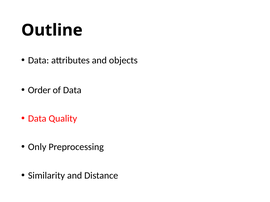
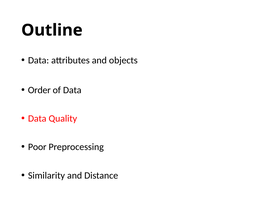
Only: Only -> Poor (37, 147)
